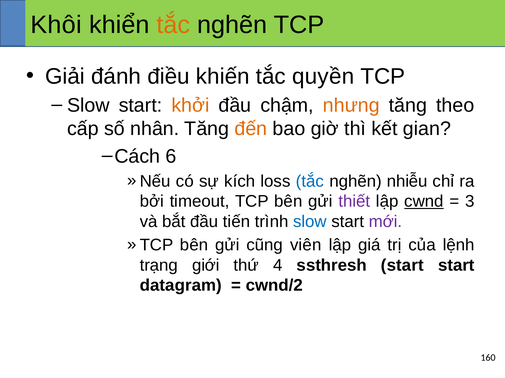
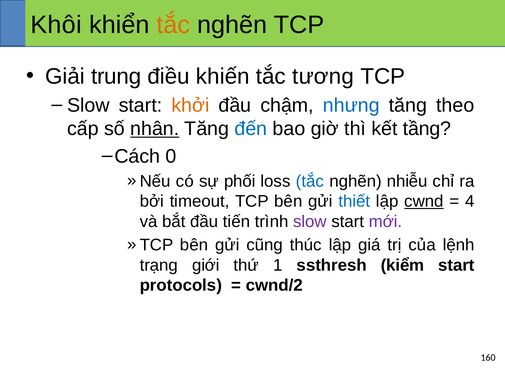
đánh: đánh -> trung (116, 76)
quyền: quyền -> tương (323, 76)
nhưng colour: orange -> blue (351, 105)
nhân underline: none -> present (155, 129)
đến colour: orange -> blue (251, 129)
gian: gian -> tầng (427, 129)
6: 6 -> 0 (171, 157)
kích: kích -> phối (240, 182)
thiết colour: purple -> blue (354, 202)
3: 3 -> 4 (470, 202)
slow colour: blue -> purple (310, 222)
viên: viên -> thúc (306, 246)
4: 4 -> 1 (278, 266)
ssthresh start: start -> kiểm (403, 266)
datagram: datagram -> protocols (181, 286)
